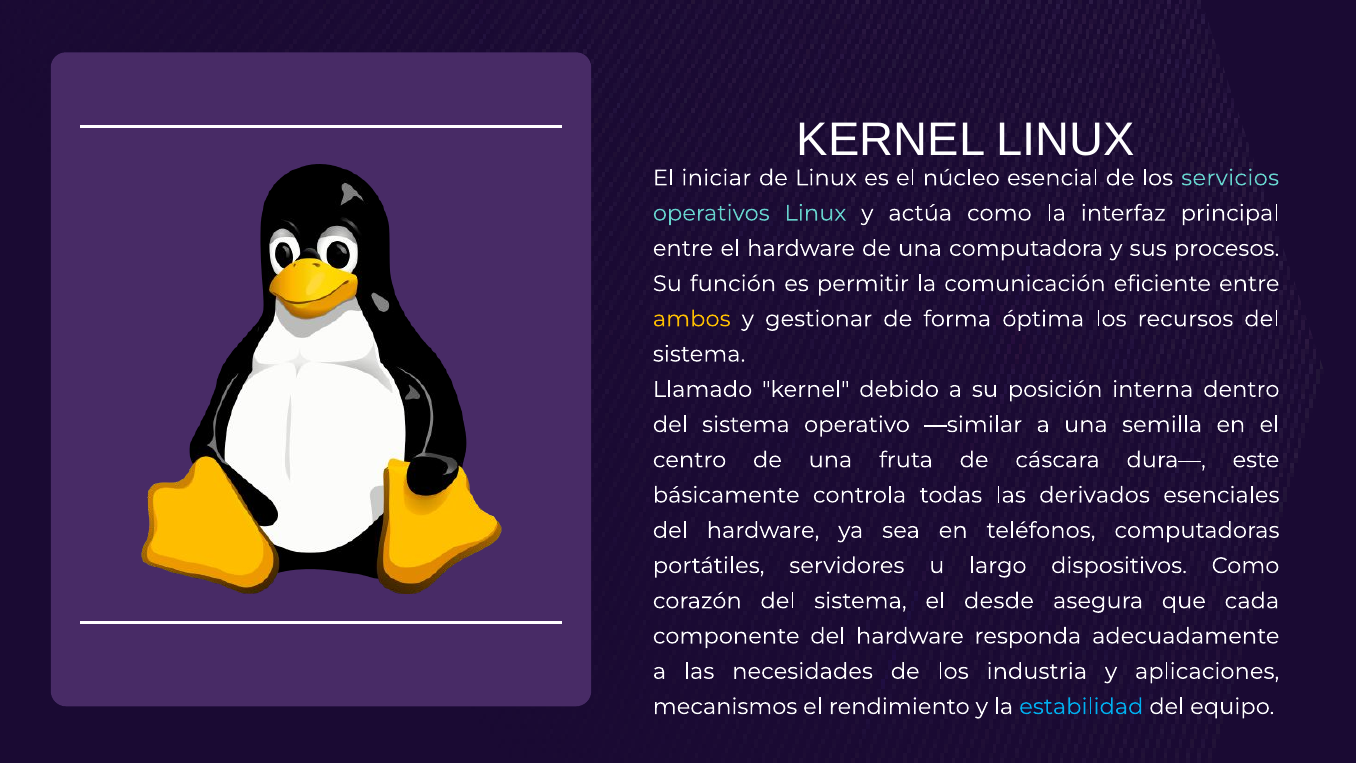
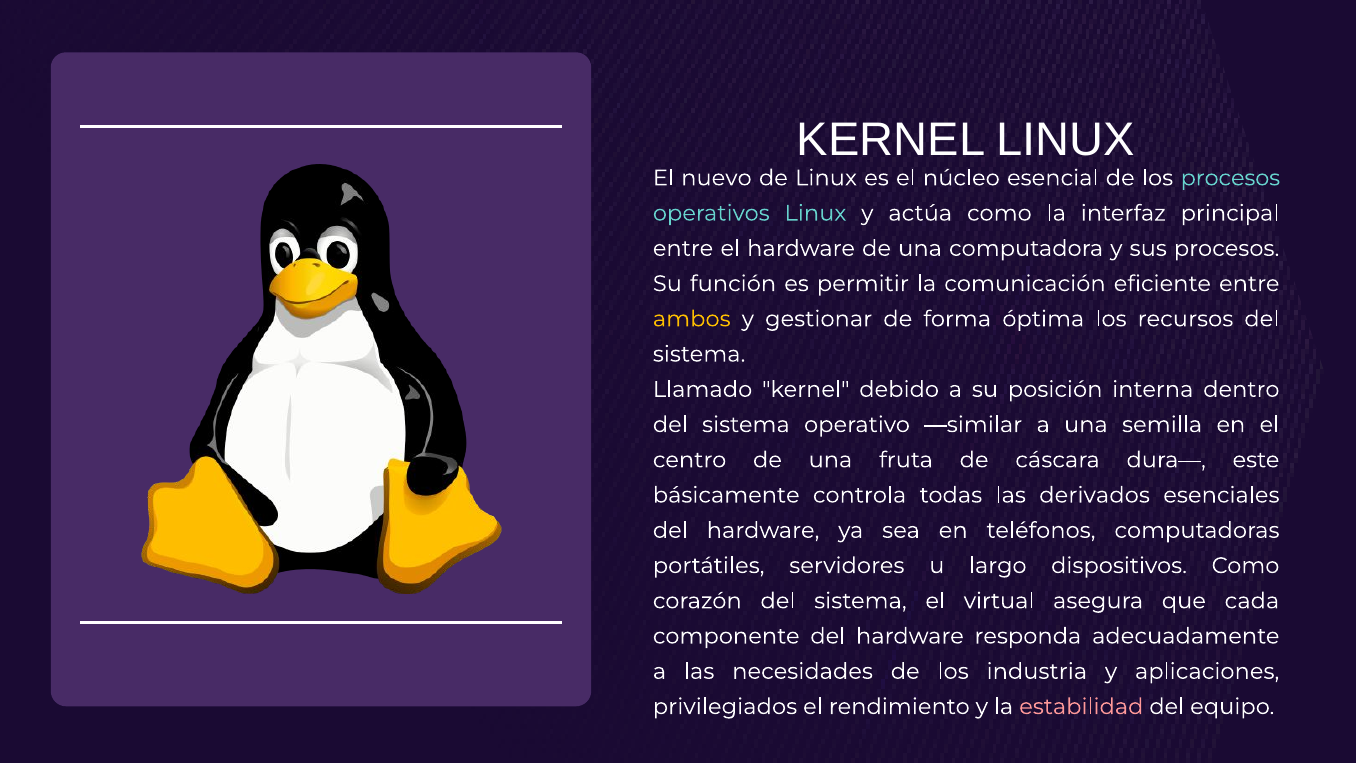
iniciar: iniciar -> nuevo (716, 178)
los servicios: servicios -> procesos (1230, 178)
desde: desde -> virtual (999, 601)
mecanismos: mecanismos -> privilegiados (725, 706)
estabilidad colour: light blue -> pink (1081, 706)
